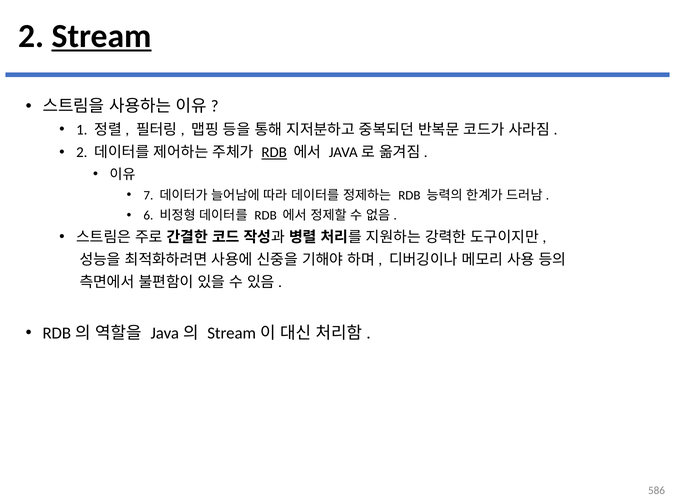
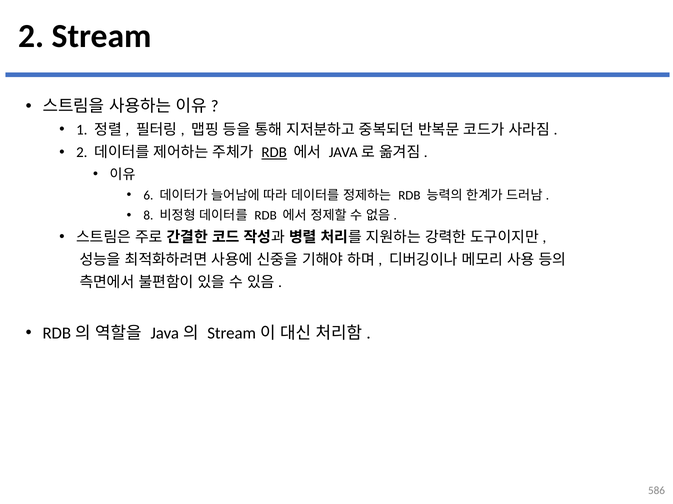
Stream underline: present -> none (102, 36)
7: 7 -> 6 (148, 196)
6: 6 -> 8 (148, 216)
